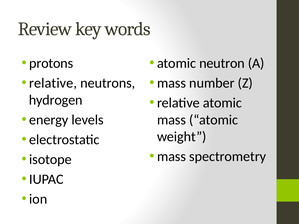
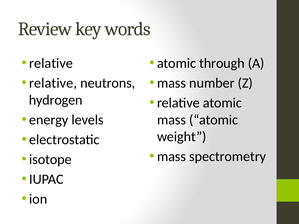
protons: protons -> relative (51, 63)
neutron: neutron -> through (222, 63)
